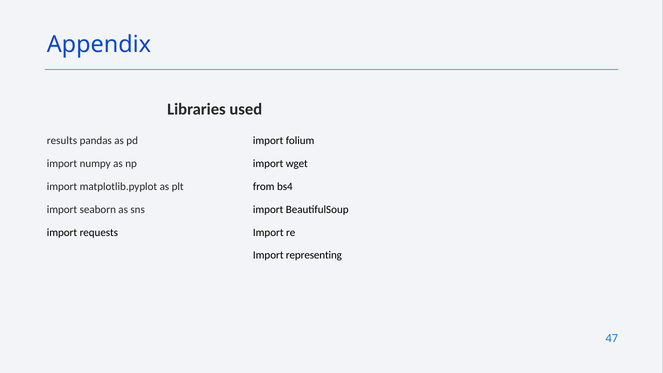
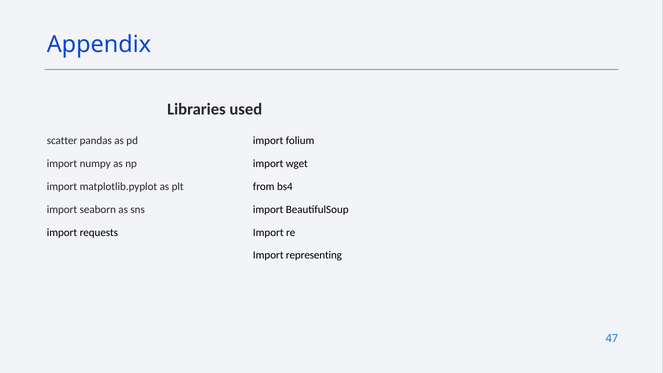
results: results -> scatter (62, 141)
